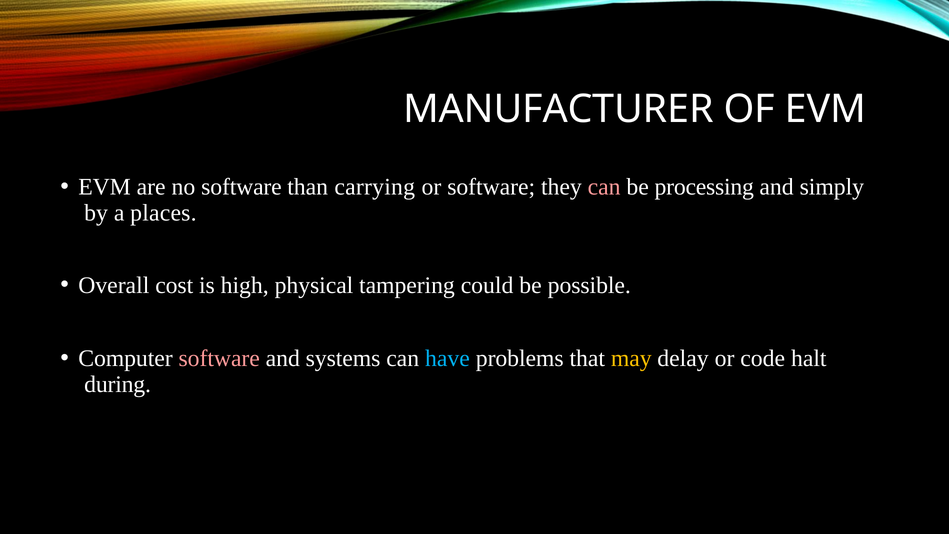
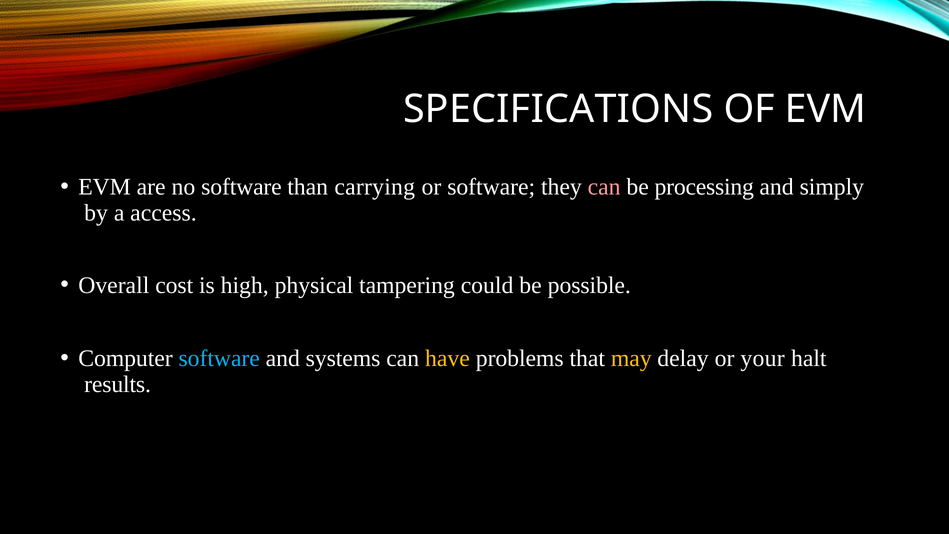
MANUFACTURER: MANUFACTURER -> SPECIFICATIONS (558, 109)
places: places -> access (164, 213)
software colour: pink -> light blue (219, 358)
have colour: light blue -> yellow (447, 358)
code: code -> your (763, 358)
during: during -> results (118, 384)
